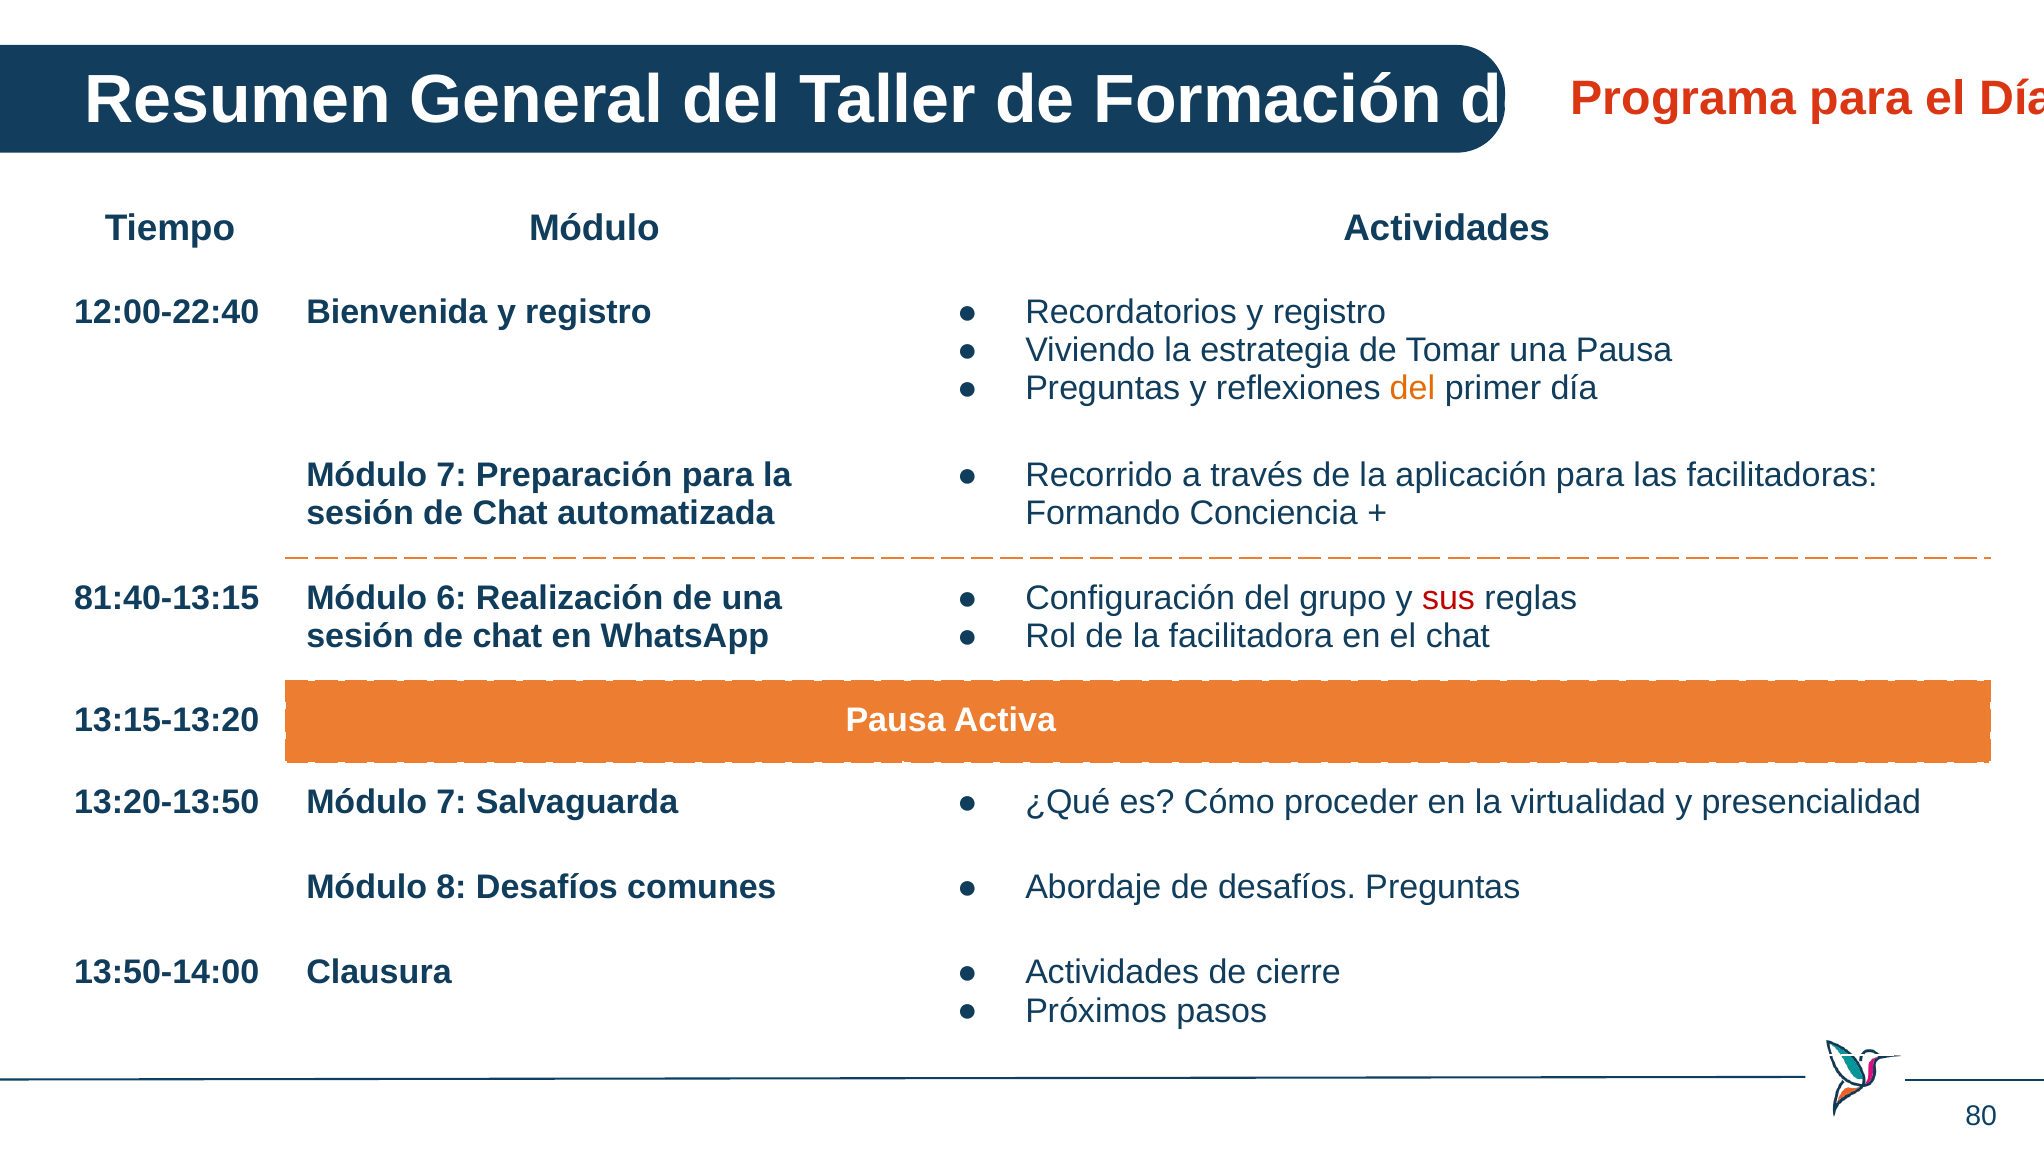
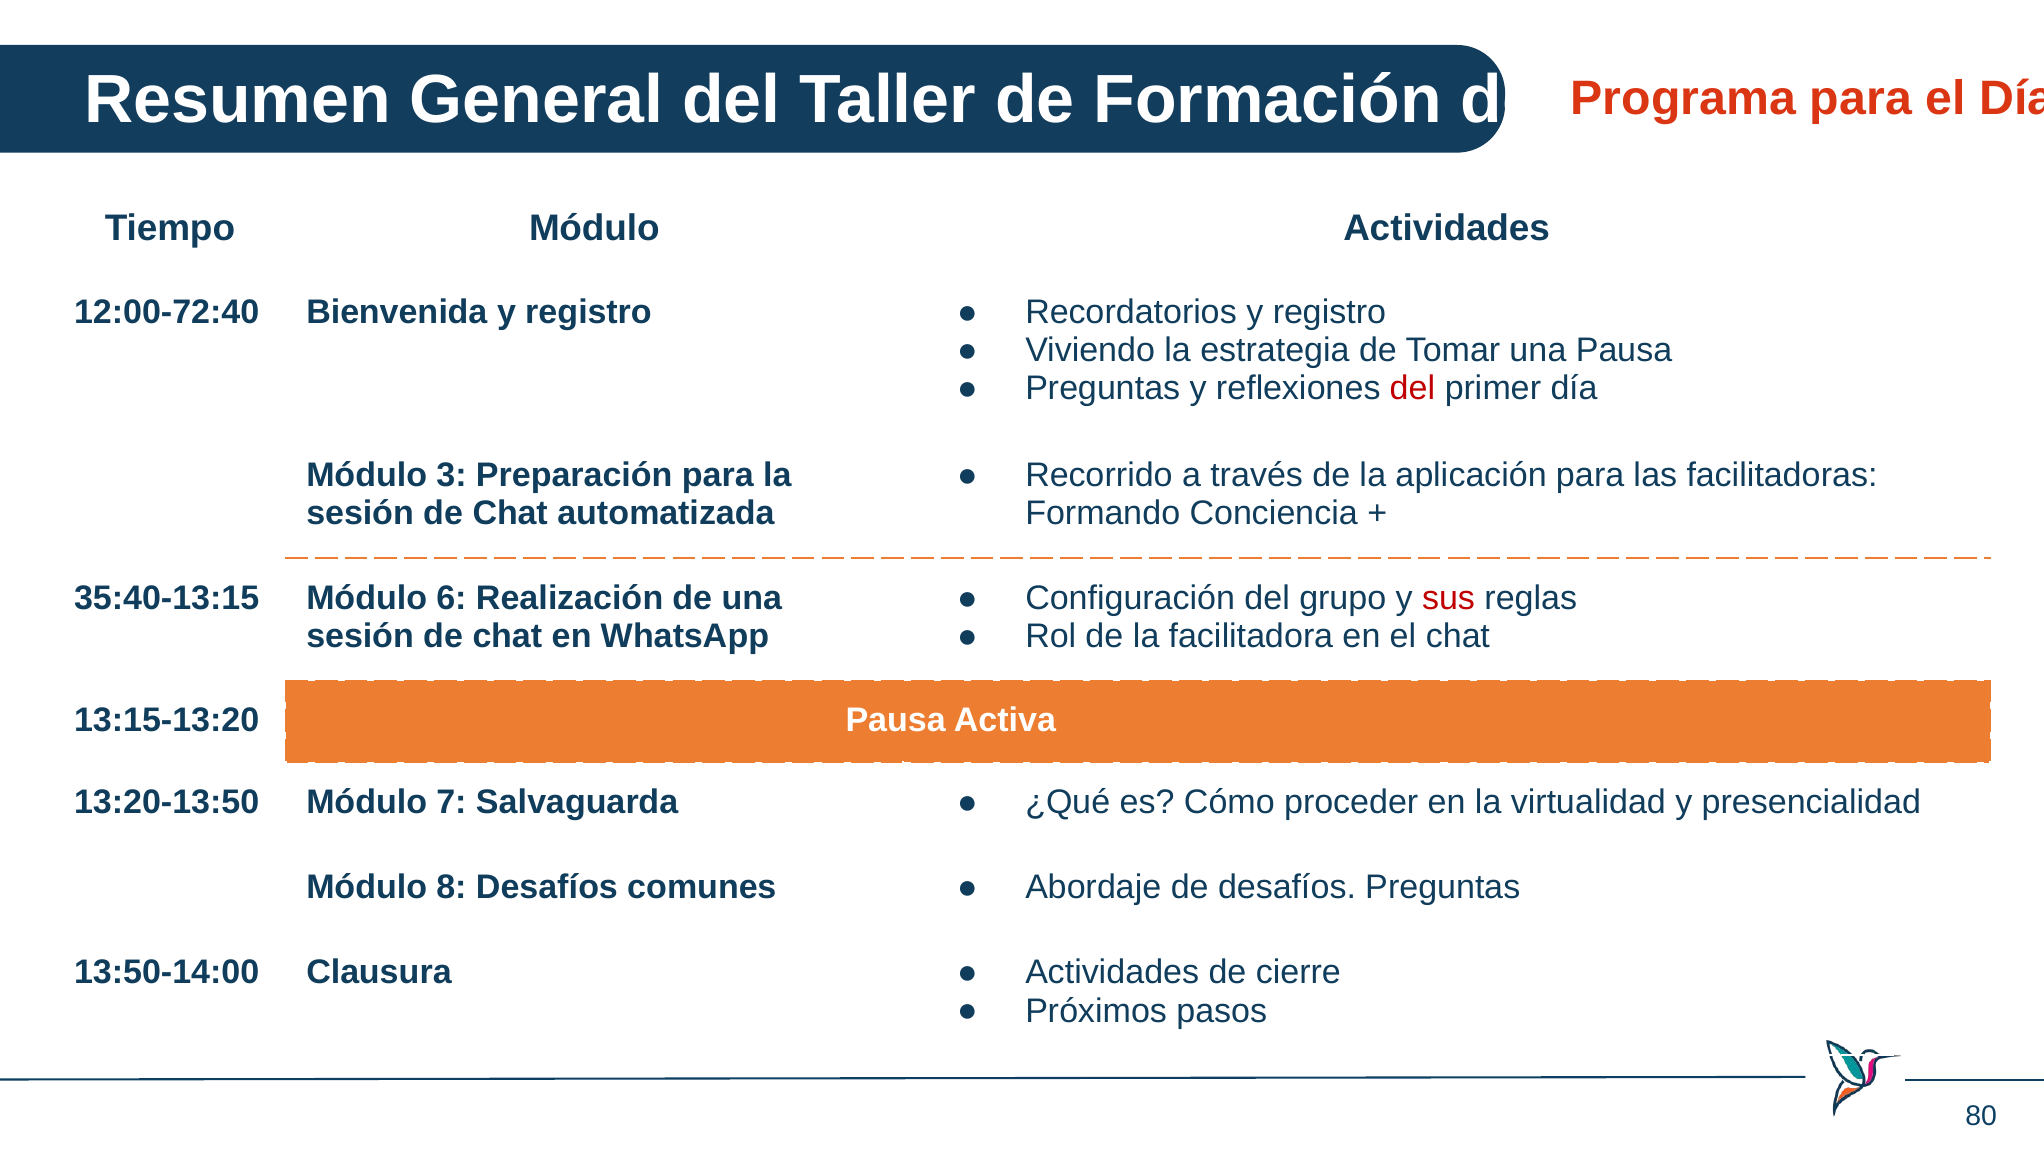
12:00-22:40: 12:00-22:40 -> 12:00-72:40 (167, 312)
del colour: orange -> red (1412, 388)
7: 7 -> 3 (452, 475)
81:40-13:15: 81:40-13:15 -> 35:40-13:15 (167, 598)
